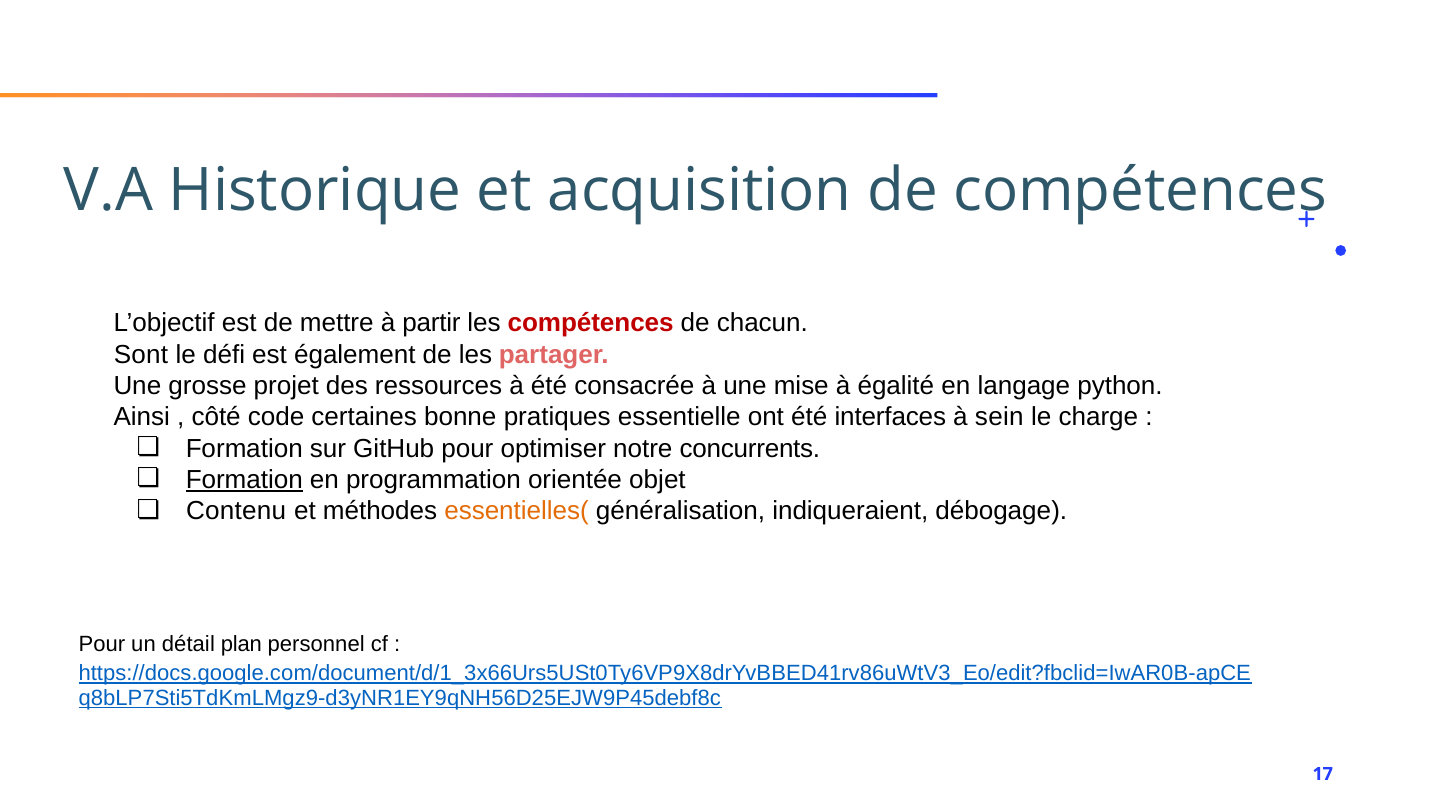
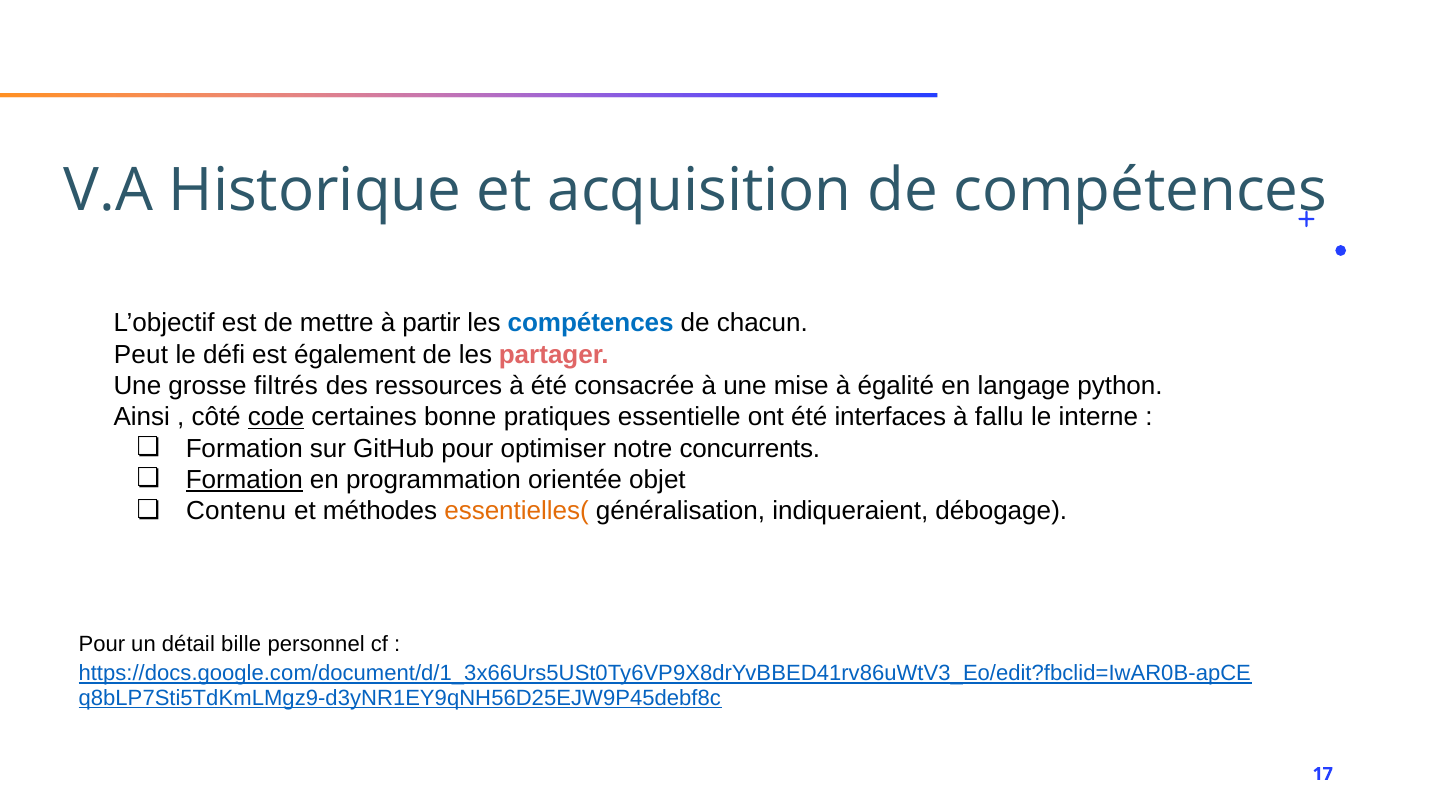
compétences colour: red -> blue (591, 323)
Sont: Sont -> Peut (141, 354)
projet: projet -> filtrés (286, 386)
code underline: none -> present (276, 417)
sein: sein -> fallu (999, 417)
charge: charge -> interne (1098, 417)
plan: plan -> bille (241, 644)
